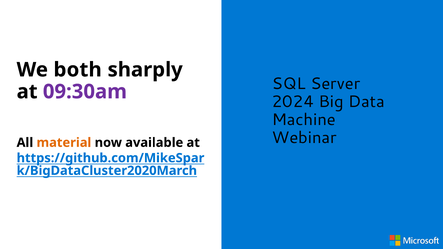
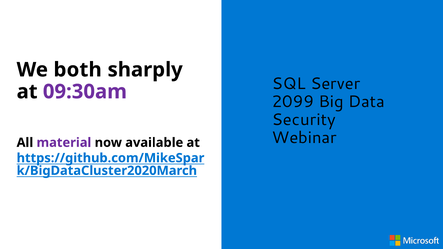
2024: 2024 -> 2099 (293, 102)
Machine: Machine -> Security (304, 120)
material colour: orange -> purple (64, 143)
